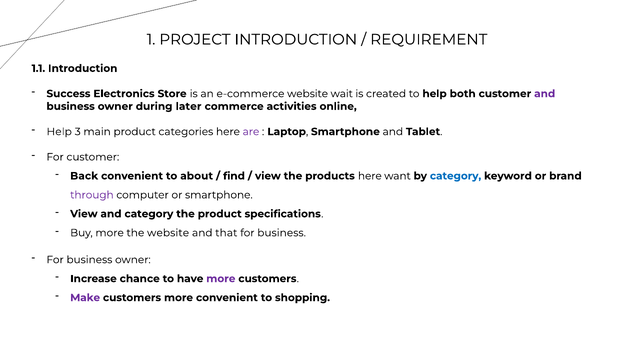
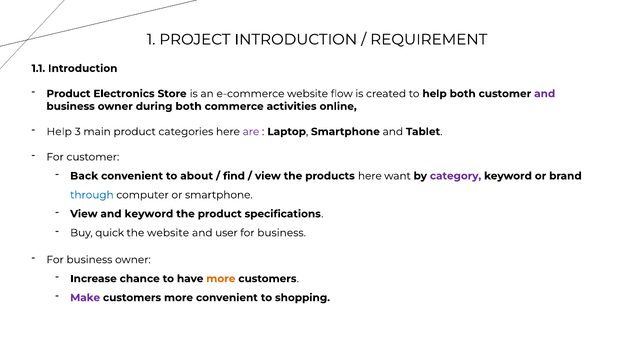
Success: Success -> Product (68, 94)
wait: wait -> flow (342, 94)
during later: later -> both (189, 106)
category colour: blue -> purple (456, 176)
through colour: purple -> blue (92, 195)
and category: category -> keyword (149, 214)
Buy more: more -> quick (110, 233)
that: that -> user (226, 233)
more colour: purple -> orange (221, 279)
